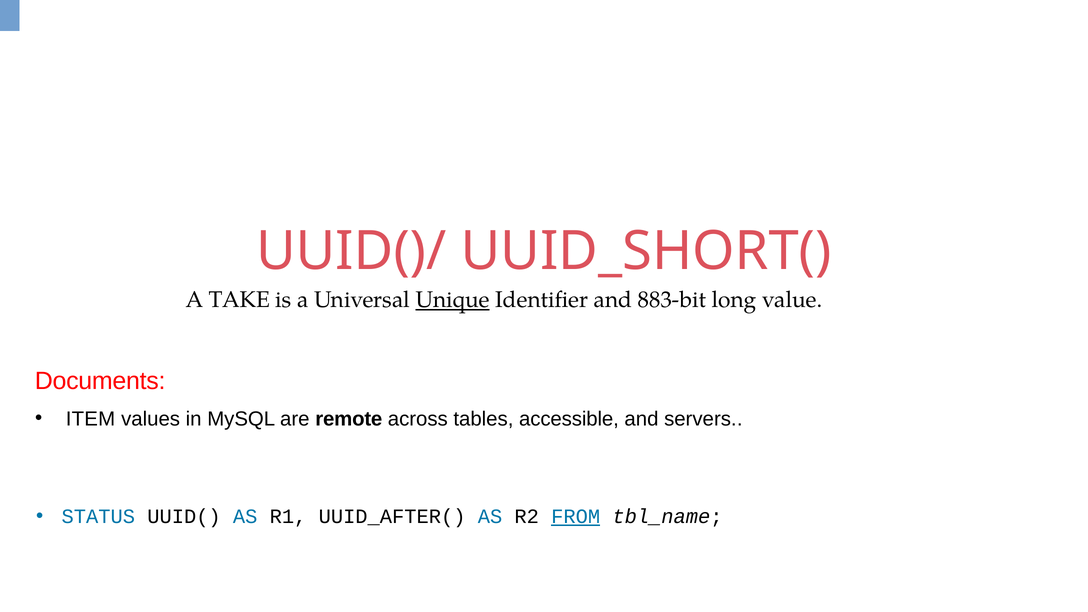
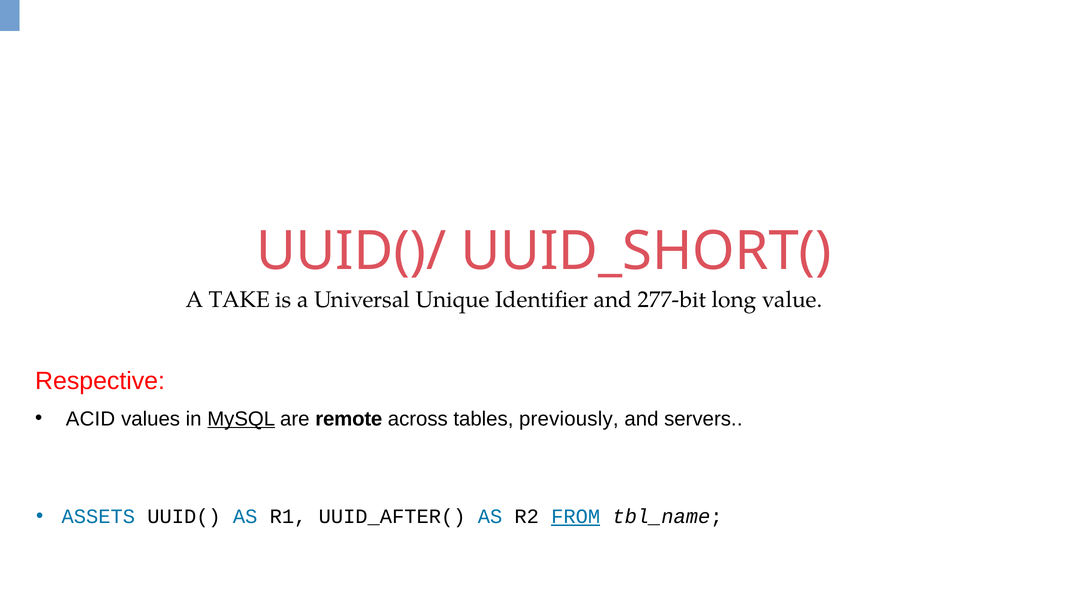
Unique underline: present -> none (453, 300)
883-bit: 883-bit -> 277-bit (672, 300)
Documents: Documents -> Respective (100, 381)
ITEM: ITEM -> ACID (90, 419)
MySQL underline: none -> present (241, 419)
accessible: accessible -> previously (569, 419)
STATUS: STATUS -> ASSETS (98, 516)
